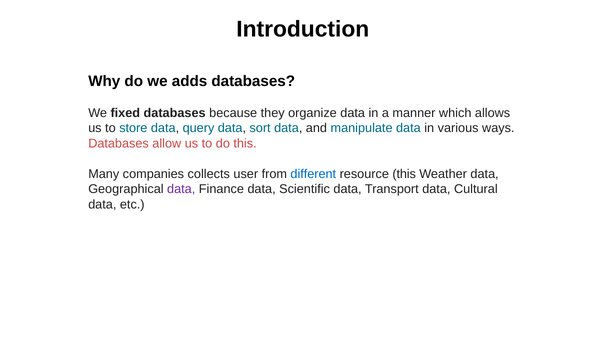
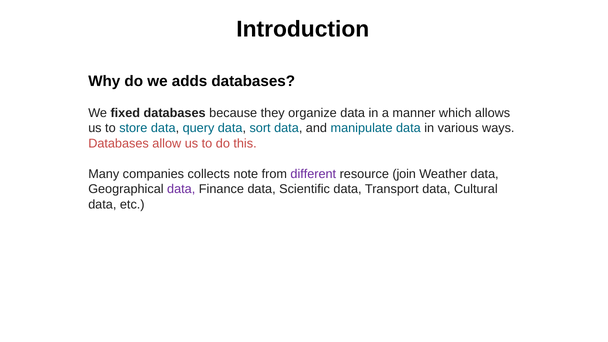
user: user -> note (246, 174)
different colour: blue -> purple (313, 174)
resource this: this -> join (404, 174)
